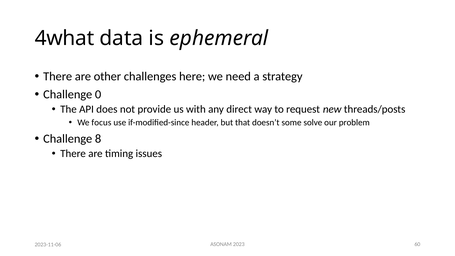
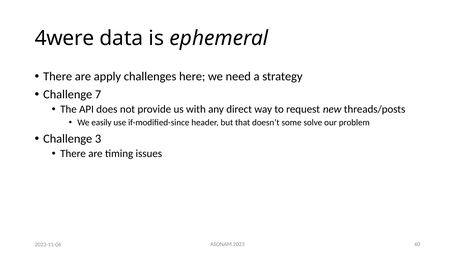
4what: 4what -> 4were (64, 38)
other: other -> apply (107, 76)
0: 0 -> 7 (98, 94)
focus: focus -> easily (102, 122)
8: 8 -> 3 (98, 139)
